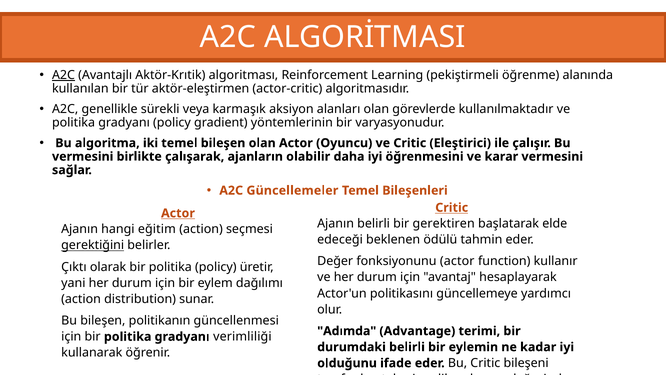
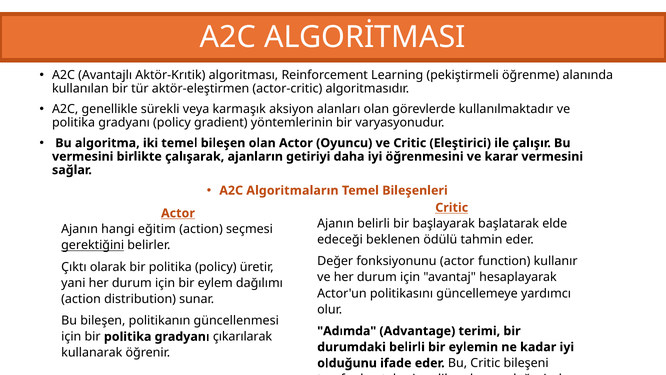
A2C underline: present -> none (63, 75)
olabilir: olabilir -> getiriyi (308, 156)
Güncellemeler: Güncellemeler -> Algoritmaların (292, 190)
gerektiren: gerektiren -> başlayarak (444, 223)
gradyanı verimliliği: verimliliği -> çıkarılarak (243, 336)
